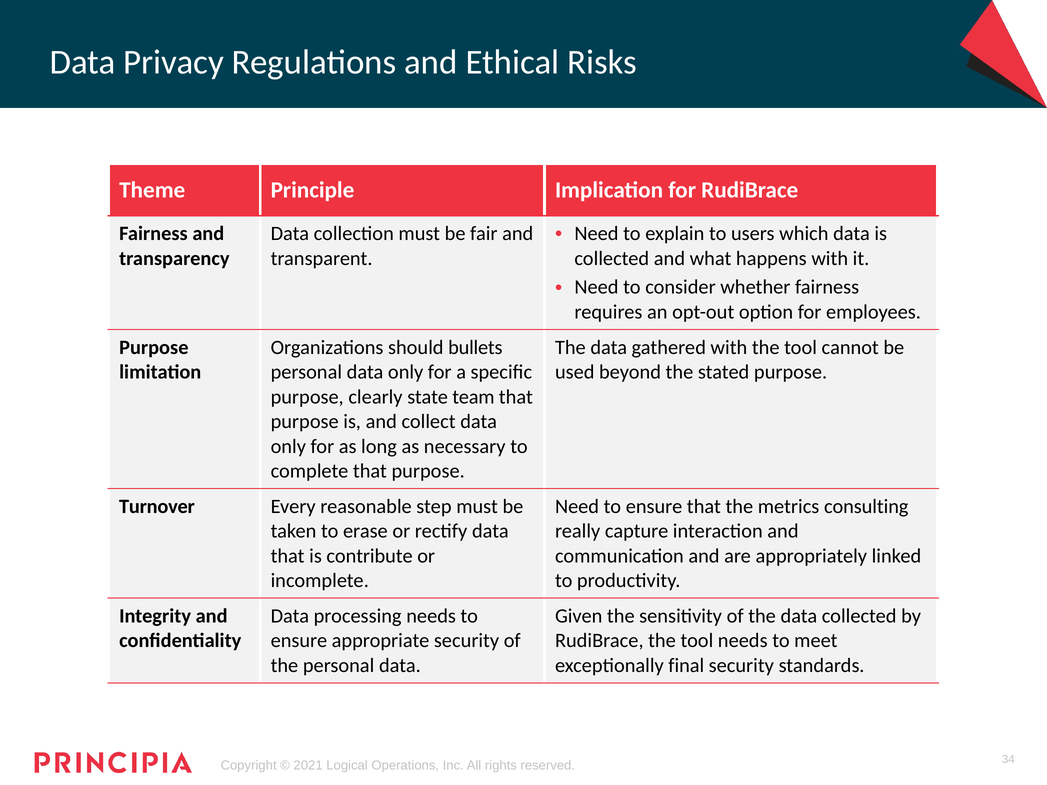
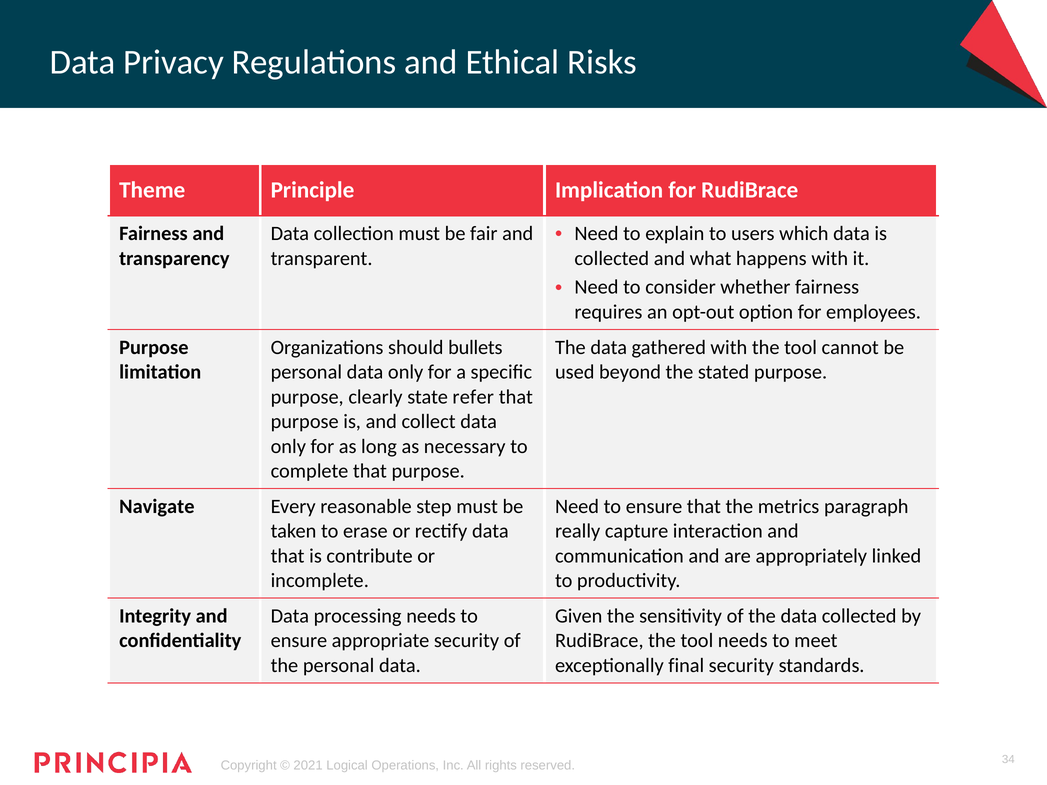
team: team -> refer (473, 397)
Turnover: Turnover -> Navigate (157, 507)
consulting: consulting -> paragraph (866, 507)
